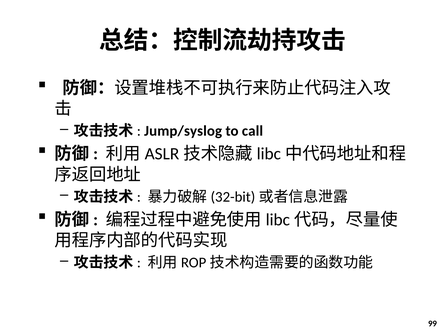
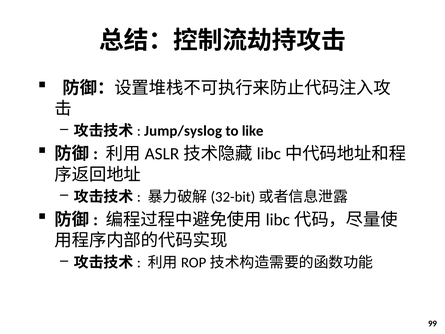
call: call -> like (253, 131)
